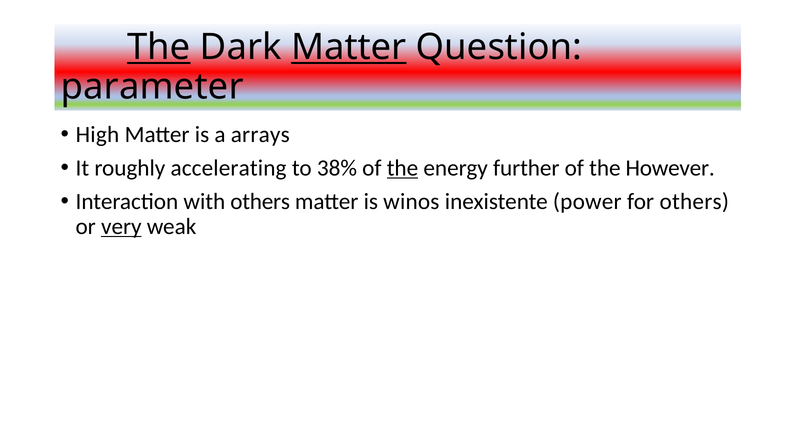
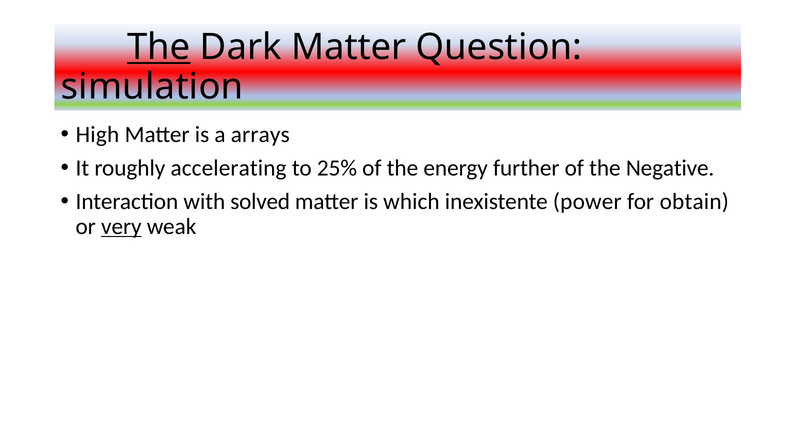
Matter underline: present -> none (349, 47)
parameter: parameter -> simulation (152, 87)
38%: 38% -> 25% (337, 168)
the underline: present -> none (402, 168)
However: However -> Negative (670, 168)
with others: others -> solved (260, 201)
winos: winos -> which (411, 201)
for others: others -> obtain (694, 201)
